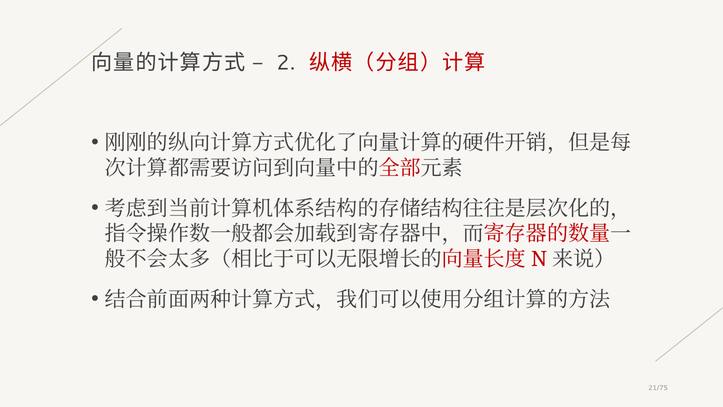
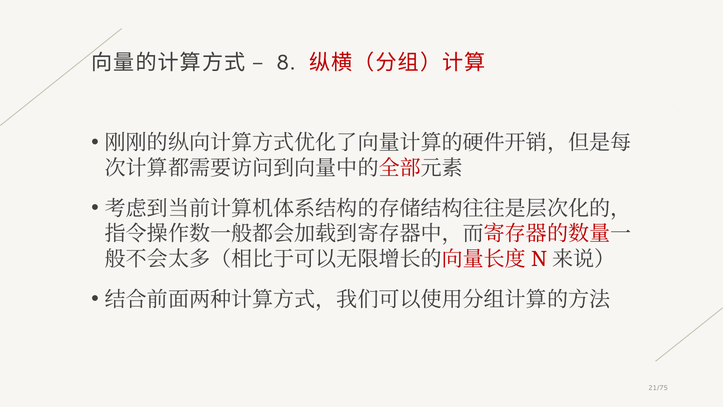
2: 2 -> 8 (286, 63)
